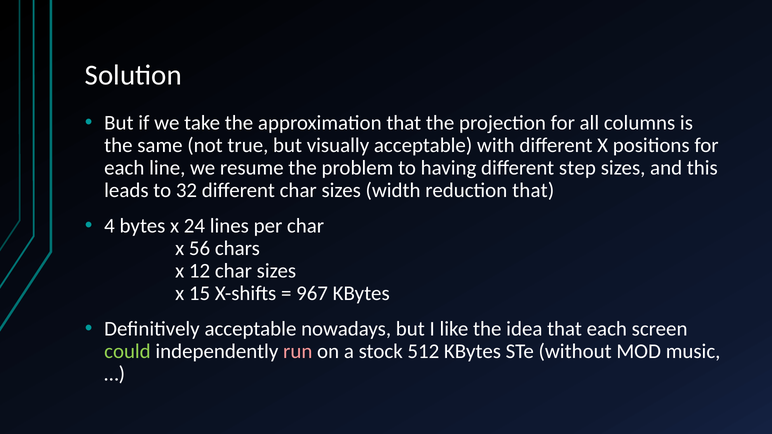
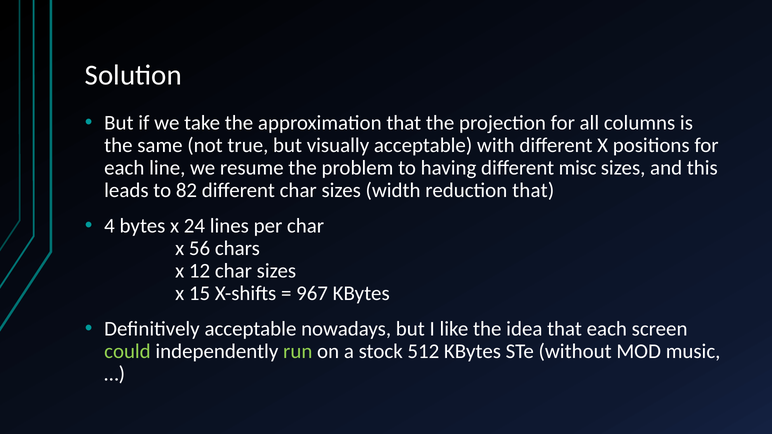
step: step -> misc (578, 168)
32: 32 -> 82 (186, 191)
run colour: pink -> light green (298, 352)
